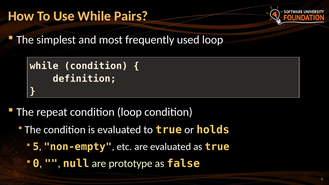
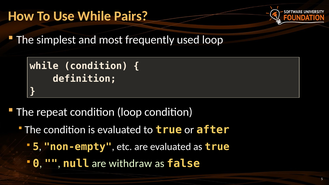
holds: holds -> after (213, 130)
prototype: prototype -> withdraw (130, 164)
